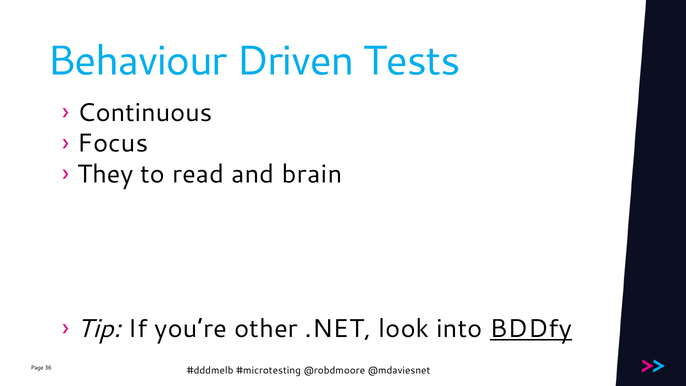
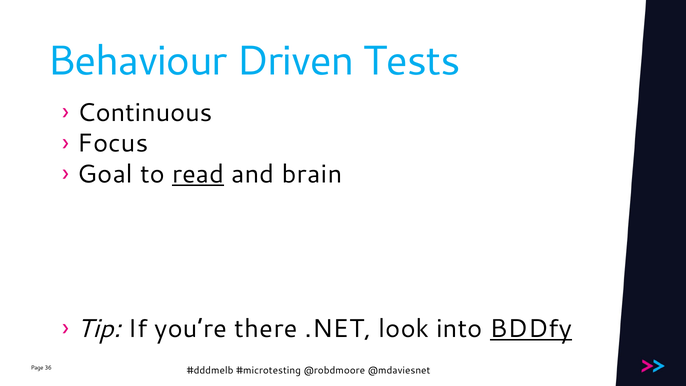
They: They -> Goal (105, 174)
read underline: none -> present (198, 174)
other: other -> there (266, 329)
